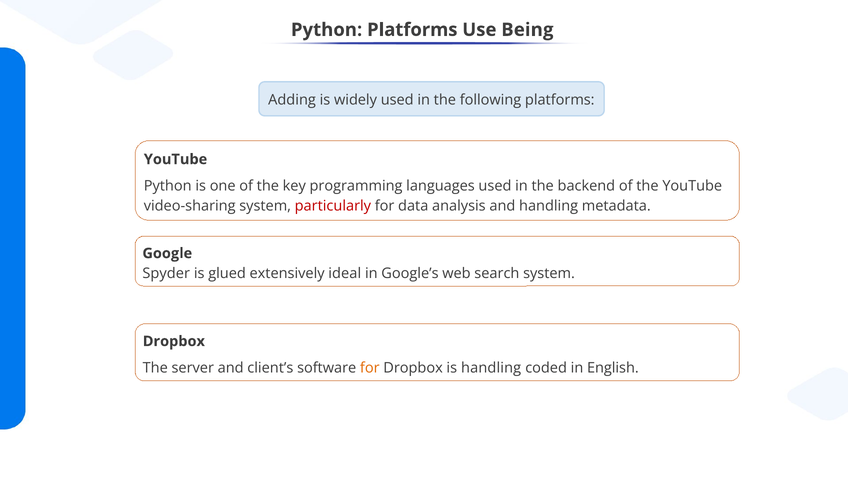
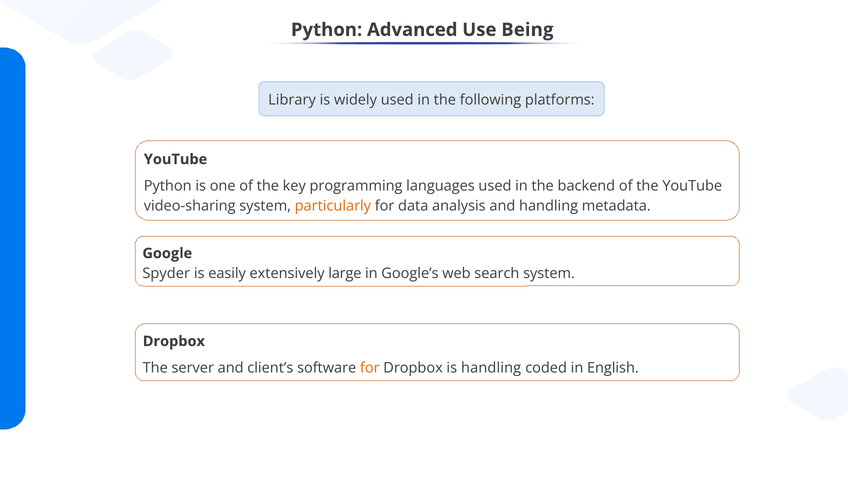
Python Platforms: Platforms -> Advanced (412, 30)
Adding: Adding -> Library (292, 100)
particularly colour: red -> orange (333, 206)
glued: glued -> easily (227, 273)
ideal: ideal -> large (345, 273)
